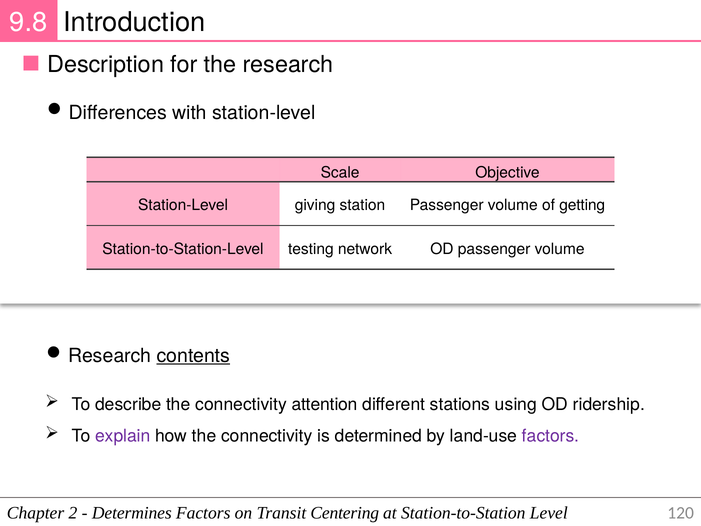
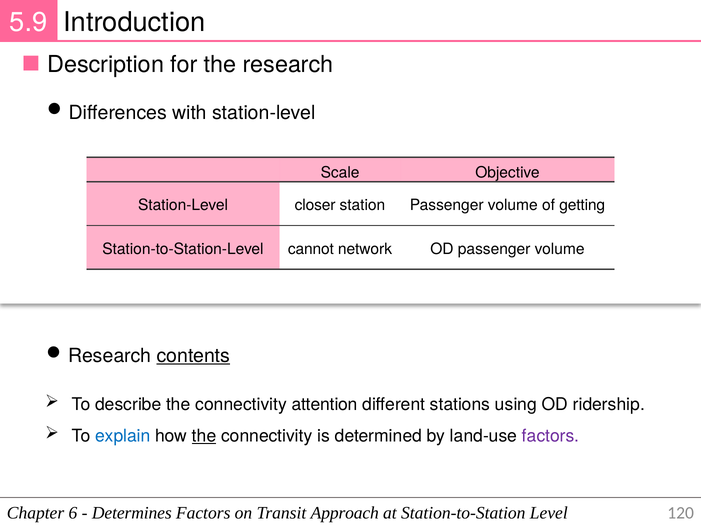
9.8: 9.8 -> 5.9 (28, 22)
giving: giving -> closer (315, 205)
testing: testing -> cannot (311, 249)
explain colour: purple -> blue (123, 436)
the underline: none -> present (204, 436)
2: 2 -> 6 (73, 513)
Centering: Centering -> Approach (345, 513)
